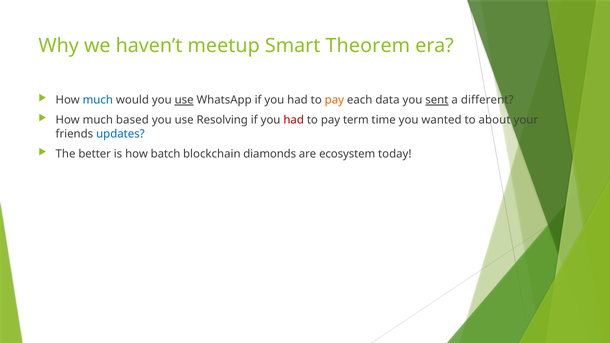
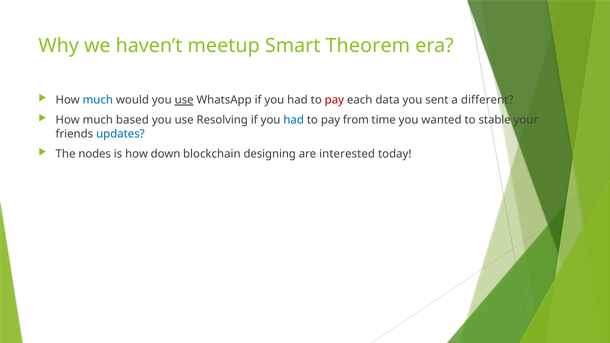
pay colour: orange -> red (334, 100)
sent underline: present -> none (437, 100)
had colour: red -> blue (294, 120)
term: term -> from (356, 120)
about: about -> stable (495, 120)
better: better -> nodes (95, 154)
batch: batch -> down (166, 154)
diamonds: diamonds -> designing (270, 154)
ecosystem: ecosystem -> interested (347, 154)
